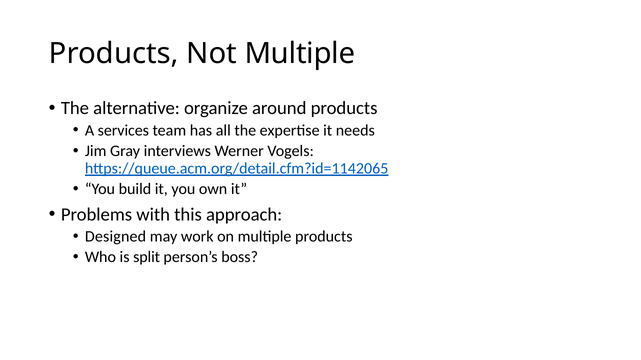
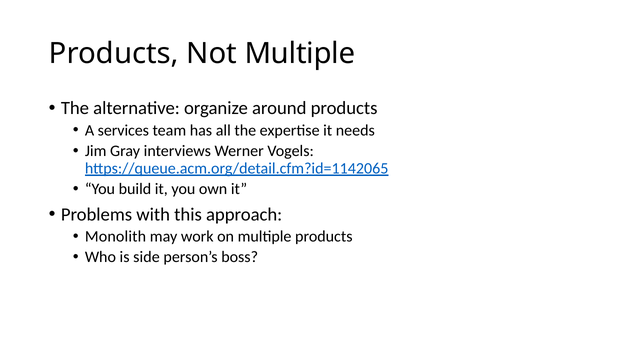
Designed: Designed -> Monolith (116, 237)
split: split -> side (146, 257)
